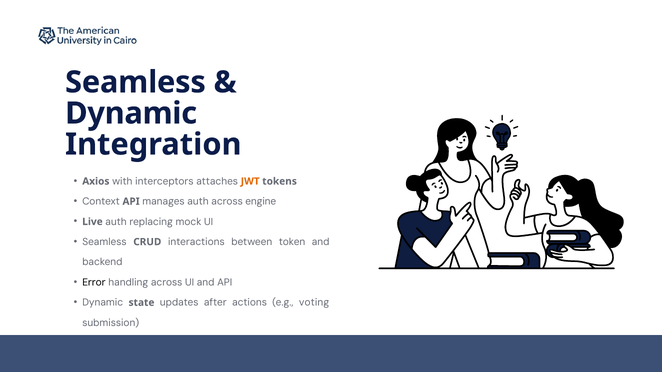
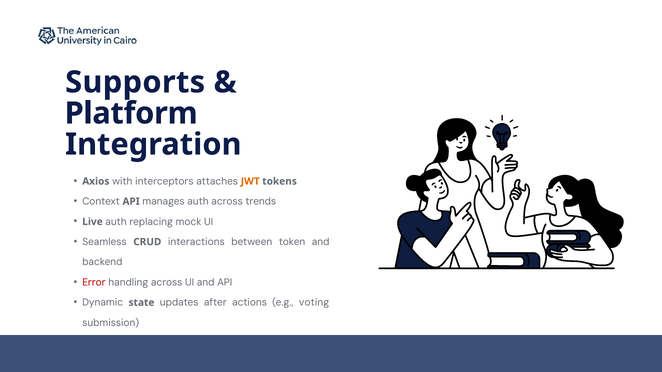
Seamless: Seamless -> Supports (135, 82)
Dynamic: Dynamic -> Platform (131, 113)
engine: engine -> trends (261, 202)
Error colour: black -> red (94, 283)
